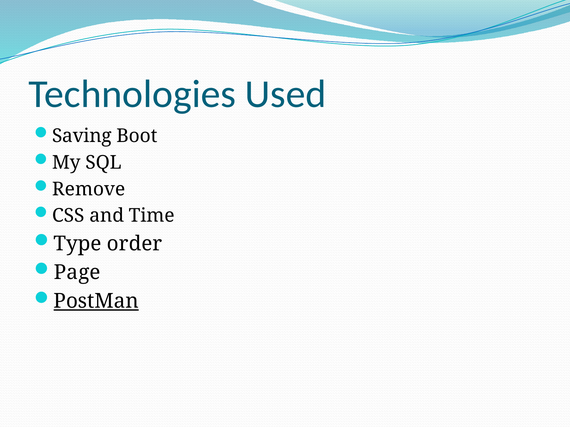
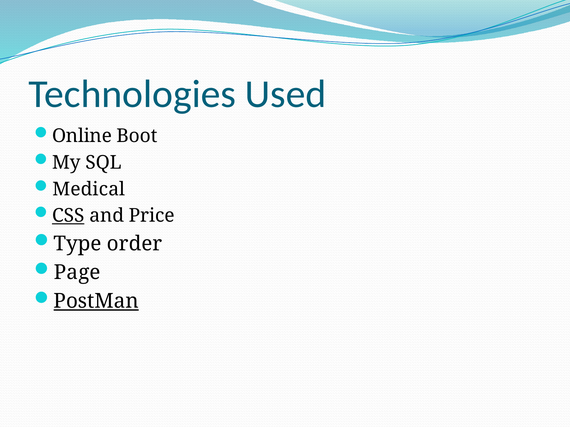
Saving: Saving -> Online (82, 136)
Remove: Remove -> Medical (89, 189)
CSS underline: none -> present (68, 216)
Time: Time -> Price (152, 216)
